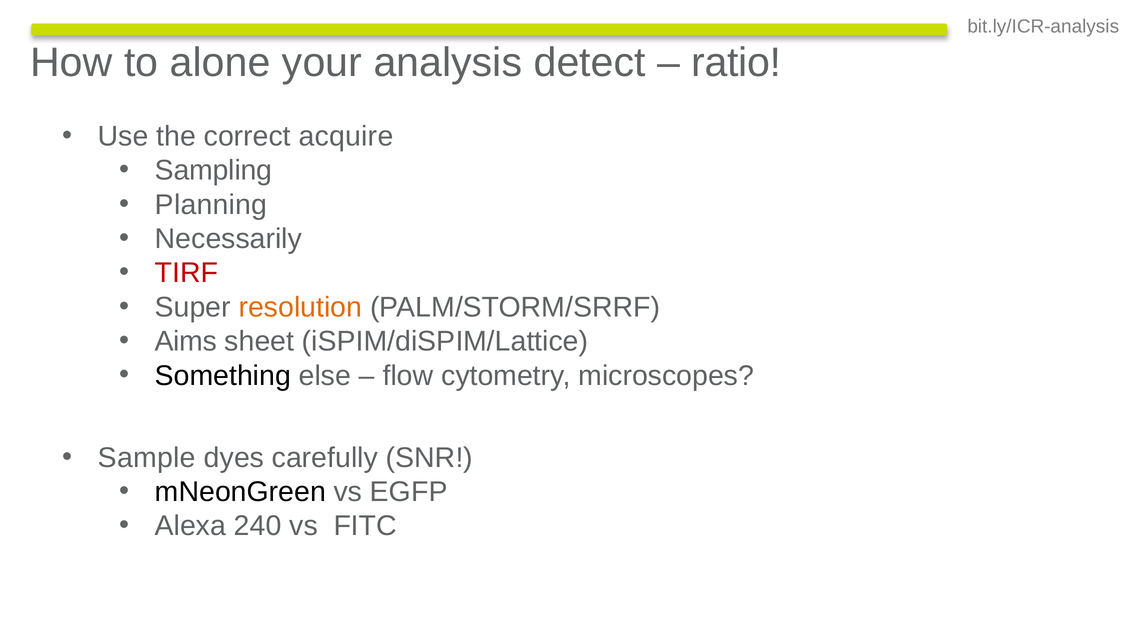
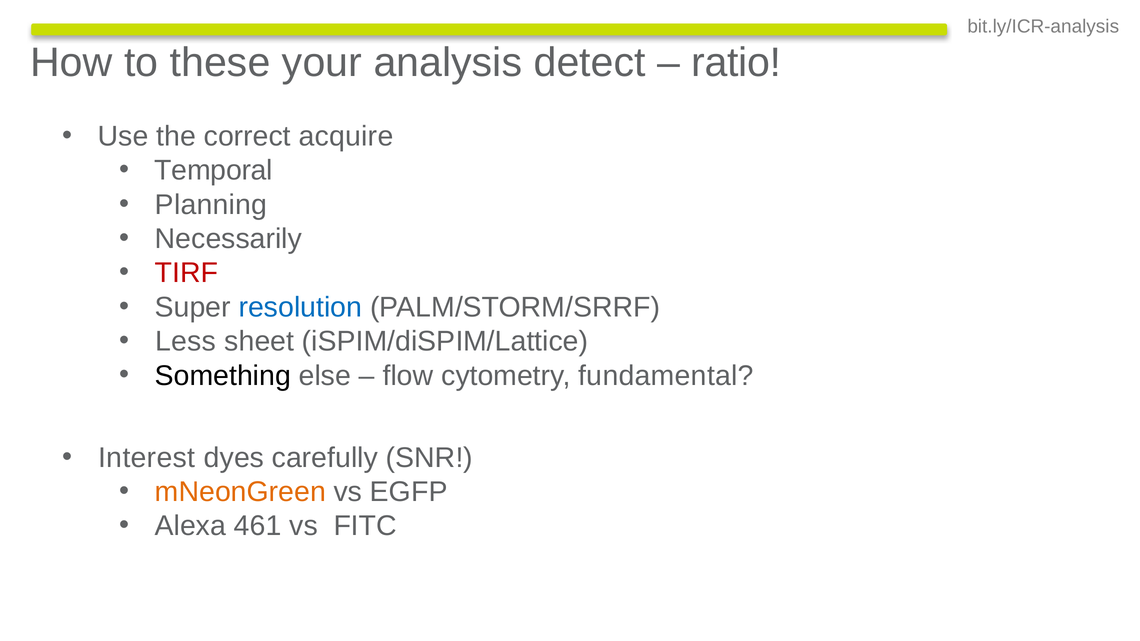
alone: alone -> these (220, 63)
Sampling: Sampling -> Temporal (214, 171)
resolution colour: orange -> blue (300, 307)
Aims: Aims -> Less (186, 342)
microscopes: microscopes -> fundamental (666, 376)
Sample: Sample -> Interest (147, 458)
mNeonGreen colour: black -> orange (240, 492)
240: 240 -> 461 (258, 526)
